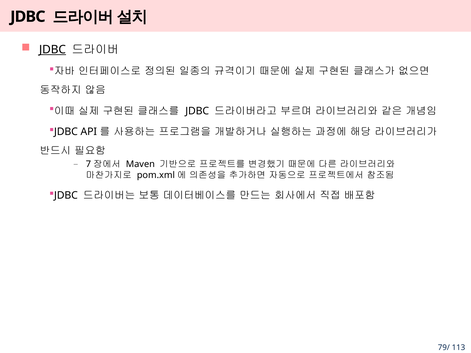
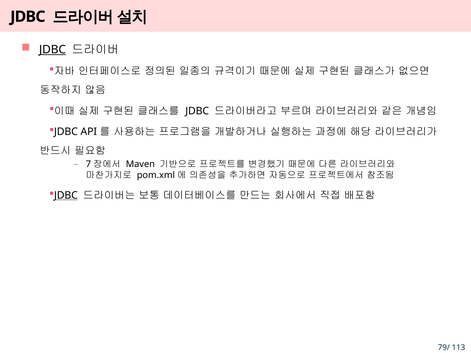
JDBC underline: none -> present (66, 195)
